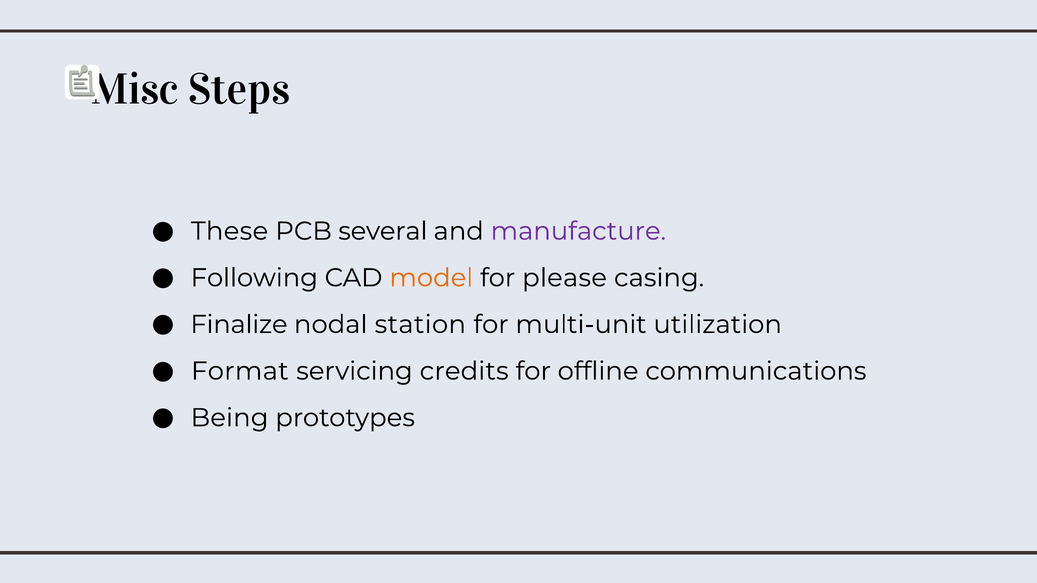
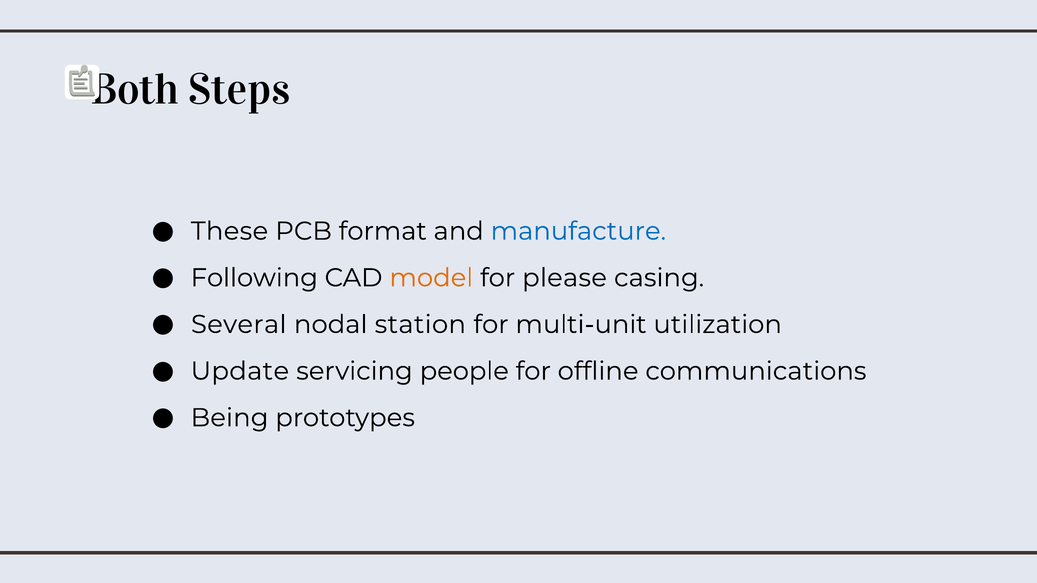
Misc: Misc -> Both (135, 90)
several: several -> format (383, 231)
manufacture colour: purple -> blue (578, 231)
Finalize: Finalize -> Several (239, 325)
Format: Format -> Update (240, 371)
credits: credits -> people (464, 371)
